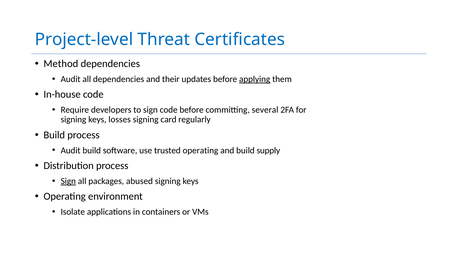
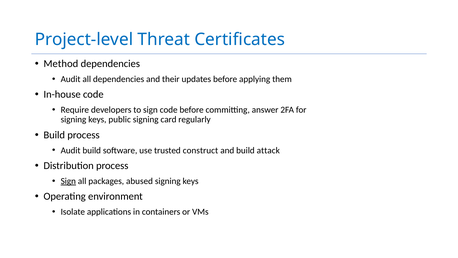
applying underline: present -> none (255, 79)
several: several -> answer (265, 110)
losses: losses -> public (120, 119)
trusted operating: operating -> construct (200, 150)
supply: supply -> attack (268, 150)
